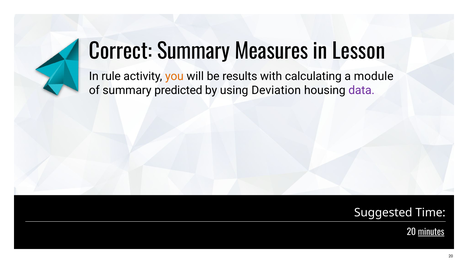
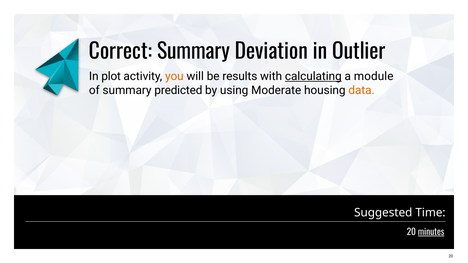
Measures: Measures -> Deviation (271, 52)
Lesson: Lesson -> Outlier (359, 52)
rule: rule -> plot (111, 76)
calculating underline: none -> present (313, 76)
Deviation: Deviation -> Moderate (276, 90)
data colour: purple -> orange (362, 90)
